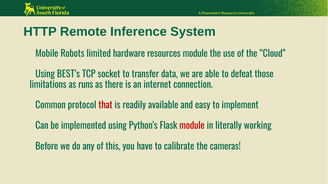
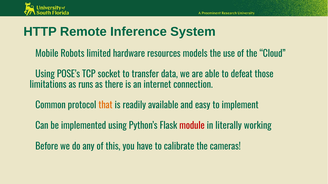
resources module: module -> models (195, 54)
BEST’s: BEST’s -> POSE’s (68, 75)
that colour: red -> orange (105, 106)
